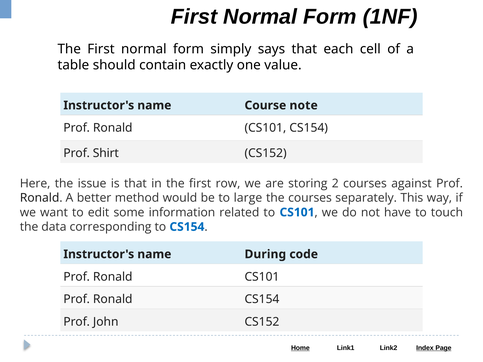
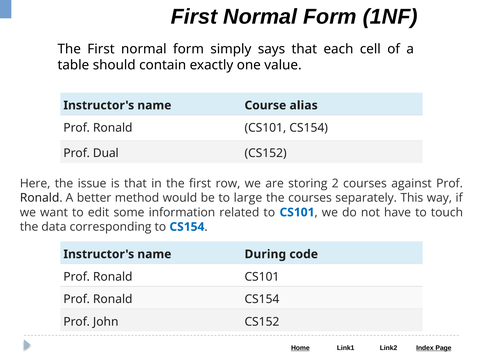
note: note -> alias (304, 105)
Shirt: Shirt -> Dual (106, 153)
